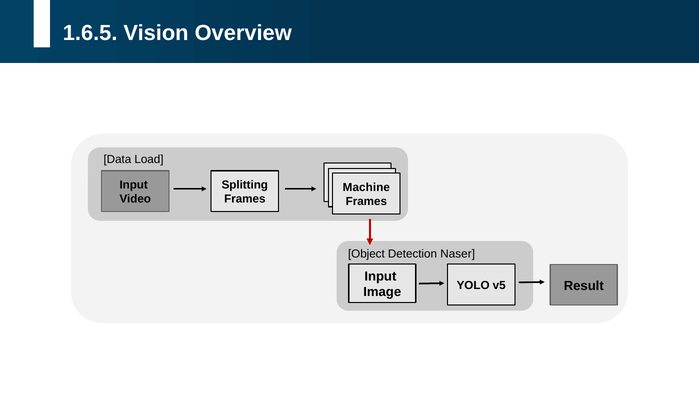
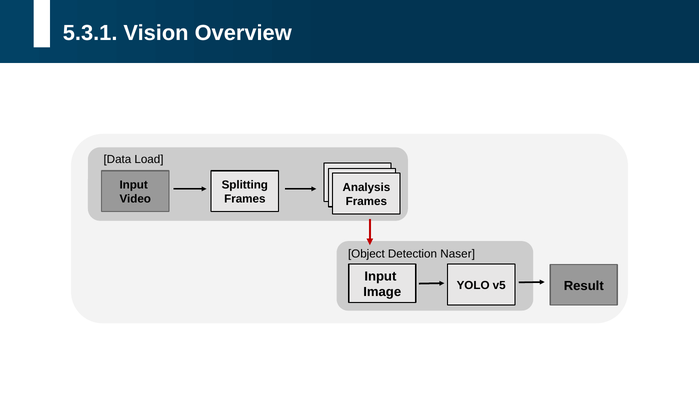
1.6.5: 1.6.5 -> 5.3.1 (90, 33)
Machine: Machine -> Analysis (366, 187)
